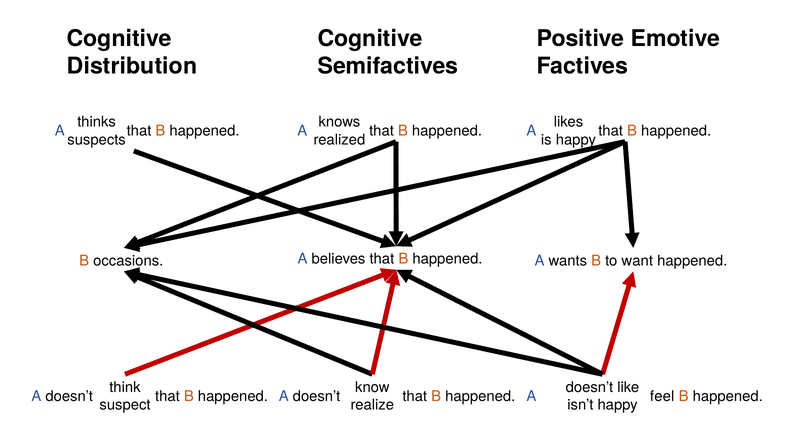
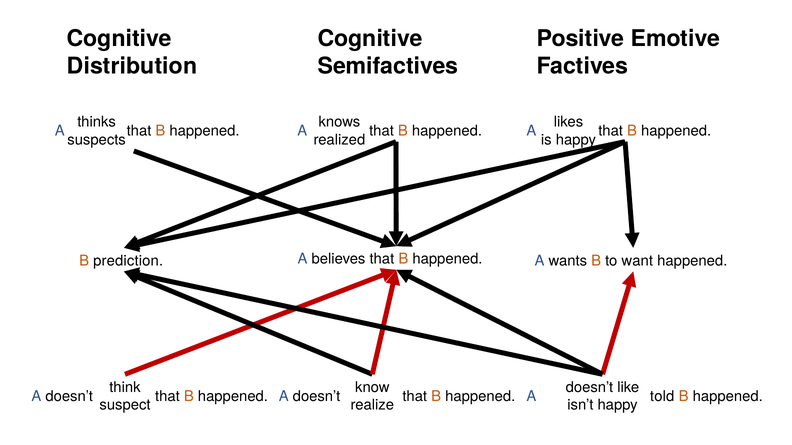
occasions: occasions -> prediction (128, 261)
feel: feel -> told (662, 397)
